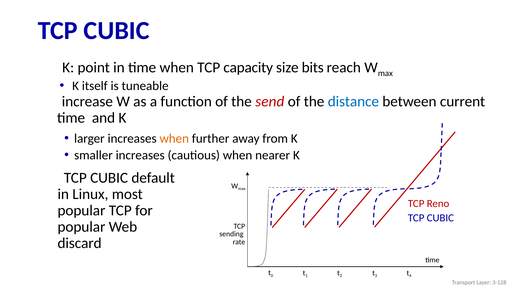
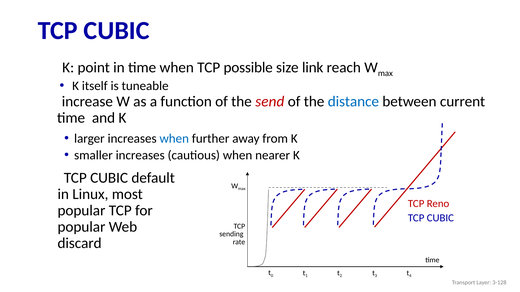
capacity: capacity -> possible (248, 68)
bits: bits -> link (313, 68)
when colour: orange -> blue (174, 139)
